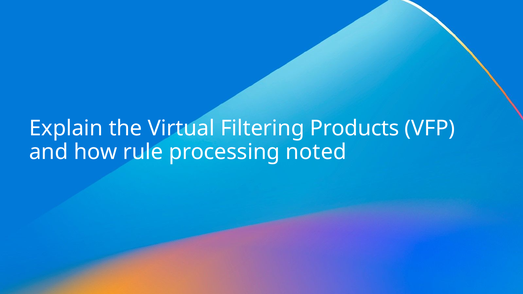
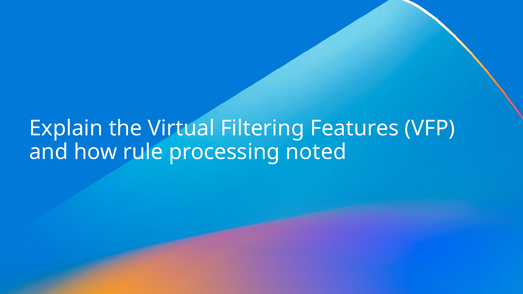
Products: Products -> Features (354, 128)
